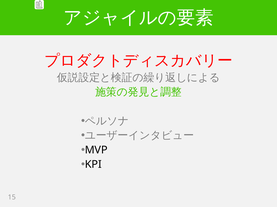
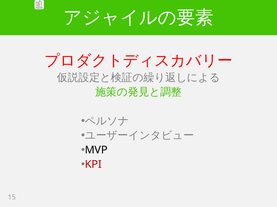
KPI colour: black -> red (93, 165)
